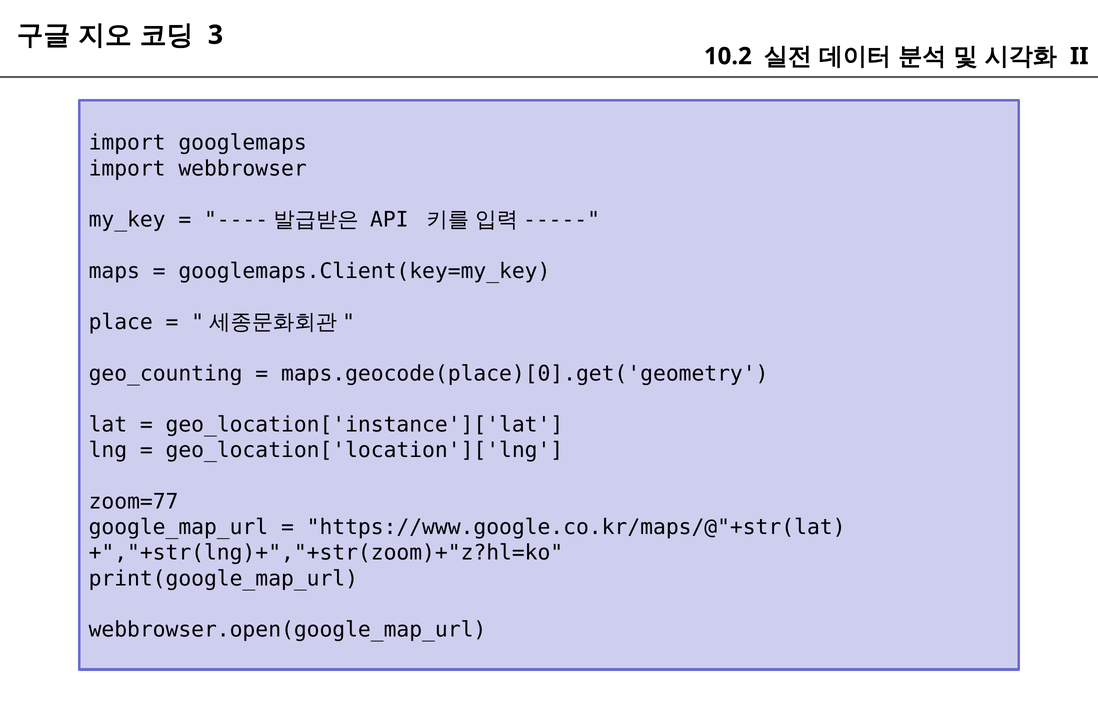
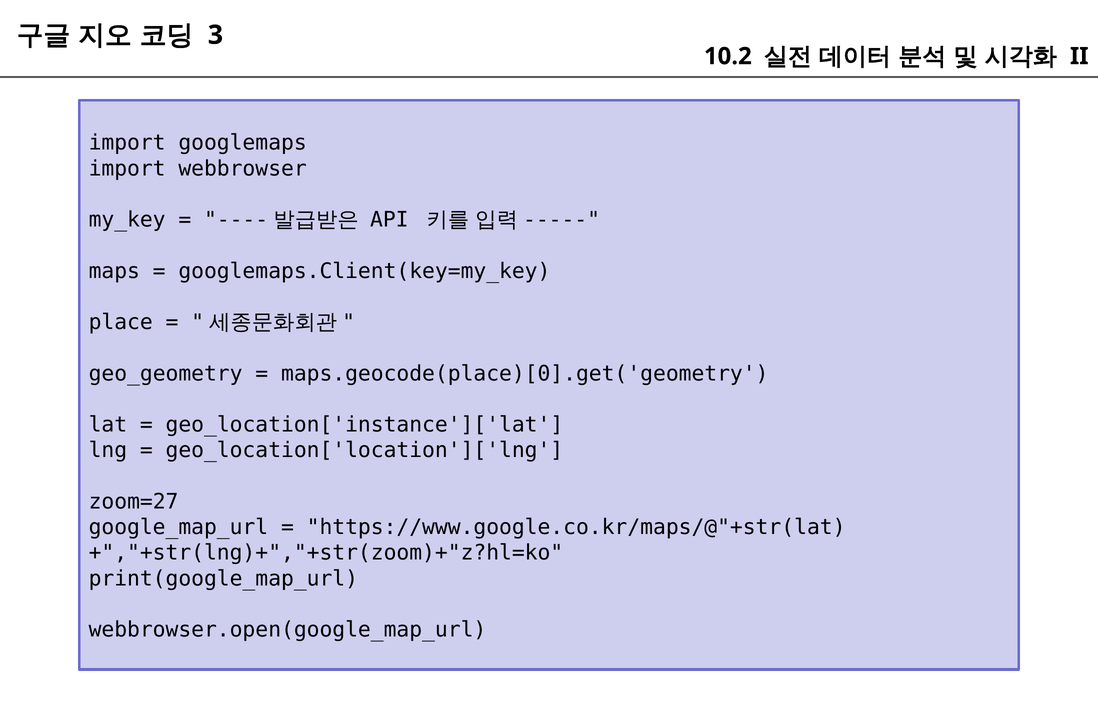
geo_counting: geo_counting -> geo_geometry (166, 374)
zoom=77: zoom=77 -> zoom=27 (134, 502)
